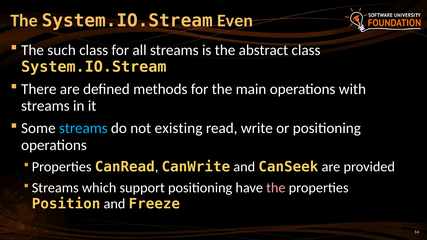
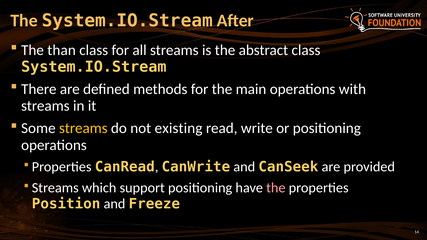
Even: Even -> After (235, 21)
such: such -> than (62, 50)
streams colour: light blue -> yellow (83, 128)
